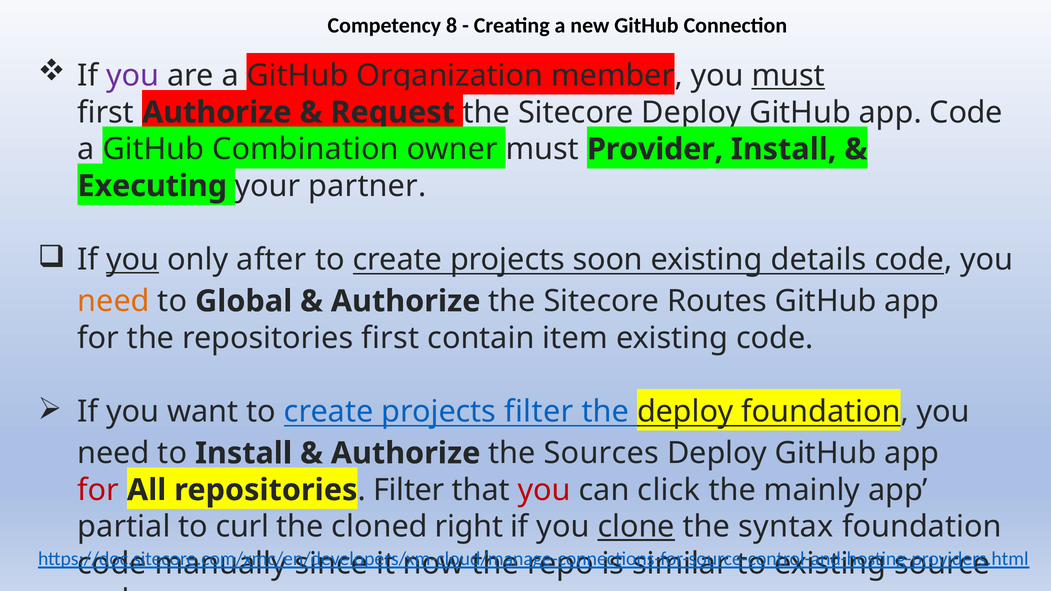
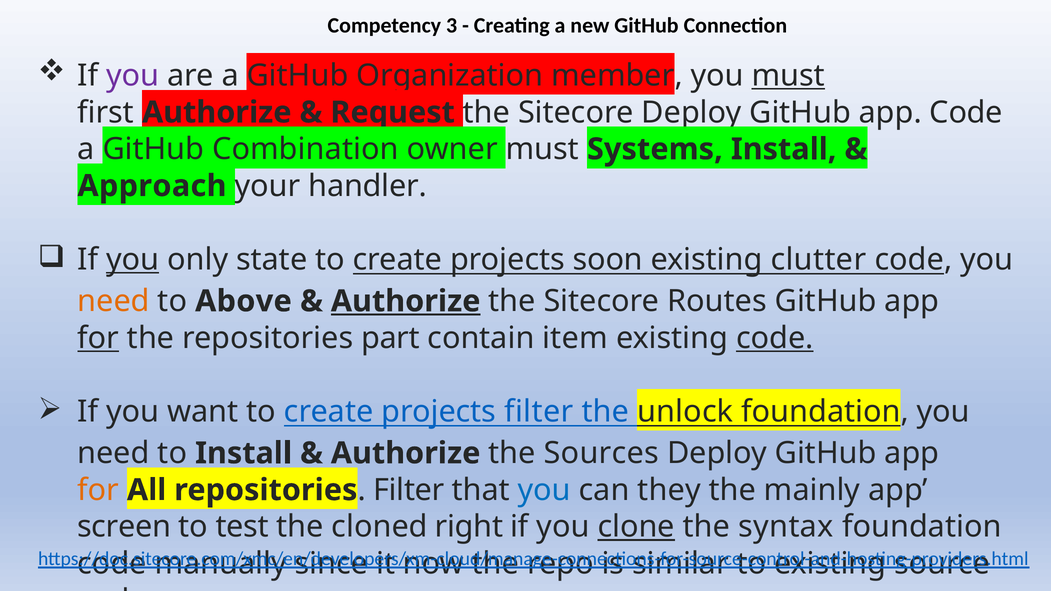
8: 8 -> 3 (452, 26)
Provider: Provider -> Systems (655, 149)
Executing: Executing -> Approach (152, 186)
partner: partner -> handler (368, 186)
after: after -> state (272, 260)
details: details -> clutter (818, 260)
Global: Global -> Above (243, 301)
Authorize underline: none -> present (406, 301)
for underline: none -> present (98, 338)
repositories first: first -> part (390, 338)
code underline: none -> present (775, 338)
the deploy: deploy -> unlock (685, 412)
for colour: red -> orange (98, 490)
you colour: red -> blue (544, 490)
click: click -> they (669, 490)
partial: partial -> screen (124, 527)
curl: curl -> test (242, 527)
